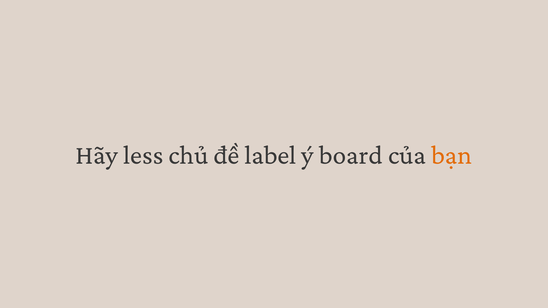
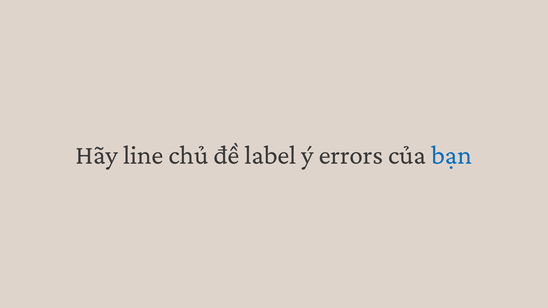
less: less -> line (143, 155)
board: board -> errors (351, 155)
bạn colour: orange -> blue (452, 155)
